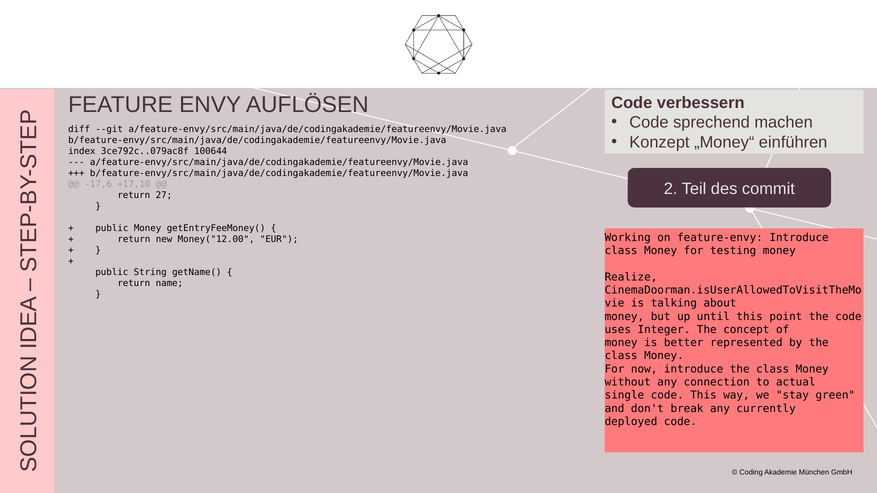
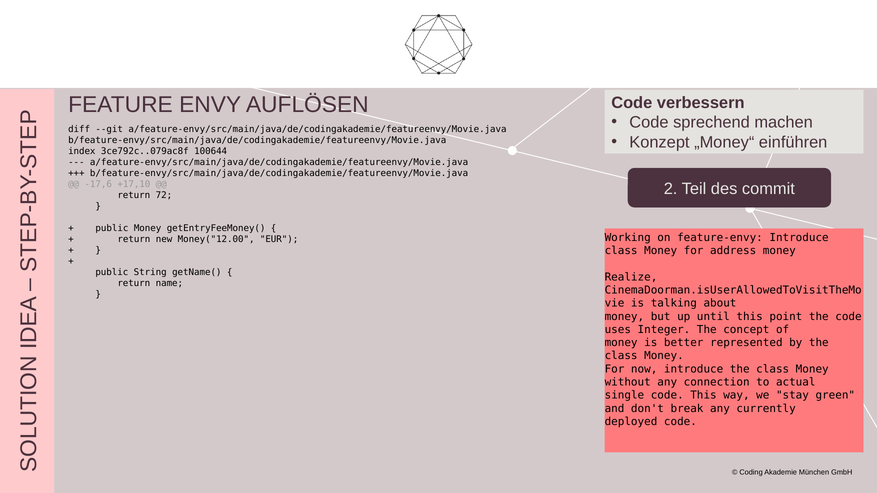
27: 27 -> 72 (164, 195)
testing: testing -> address (733, 251)
